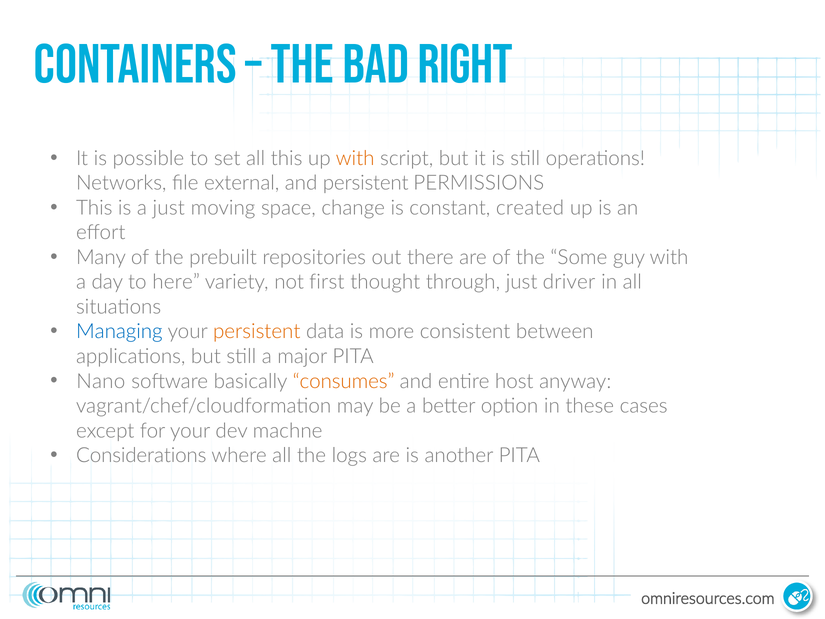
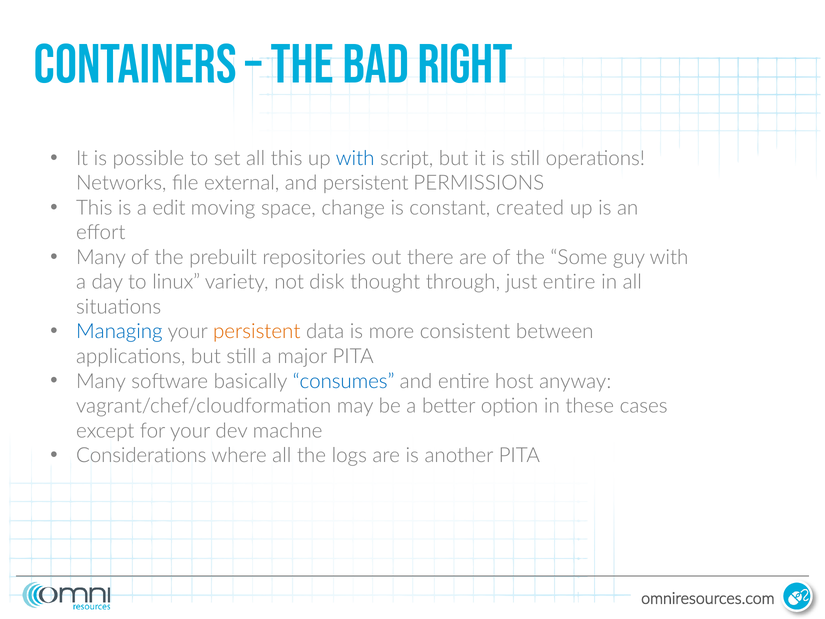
with colour: orange -> blue (355, 158)
a just: just -> edit (169, 208)
here: here -> linux (176, 282)
first: first -> disk (327, 282)
just driver: driver -> entire (569, 282)
Nano: Nano -> Many (101, 381)
consumes colour: orange -> blue (344, 381)
